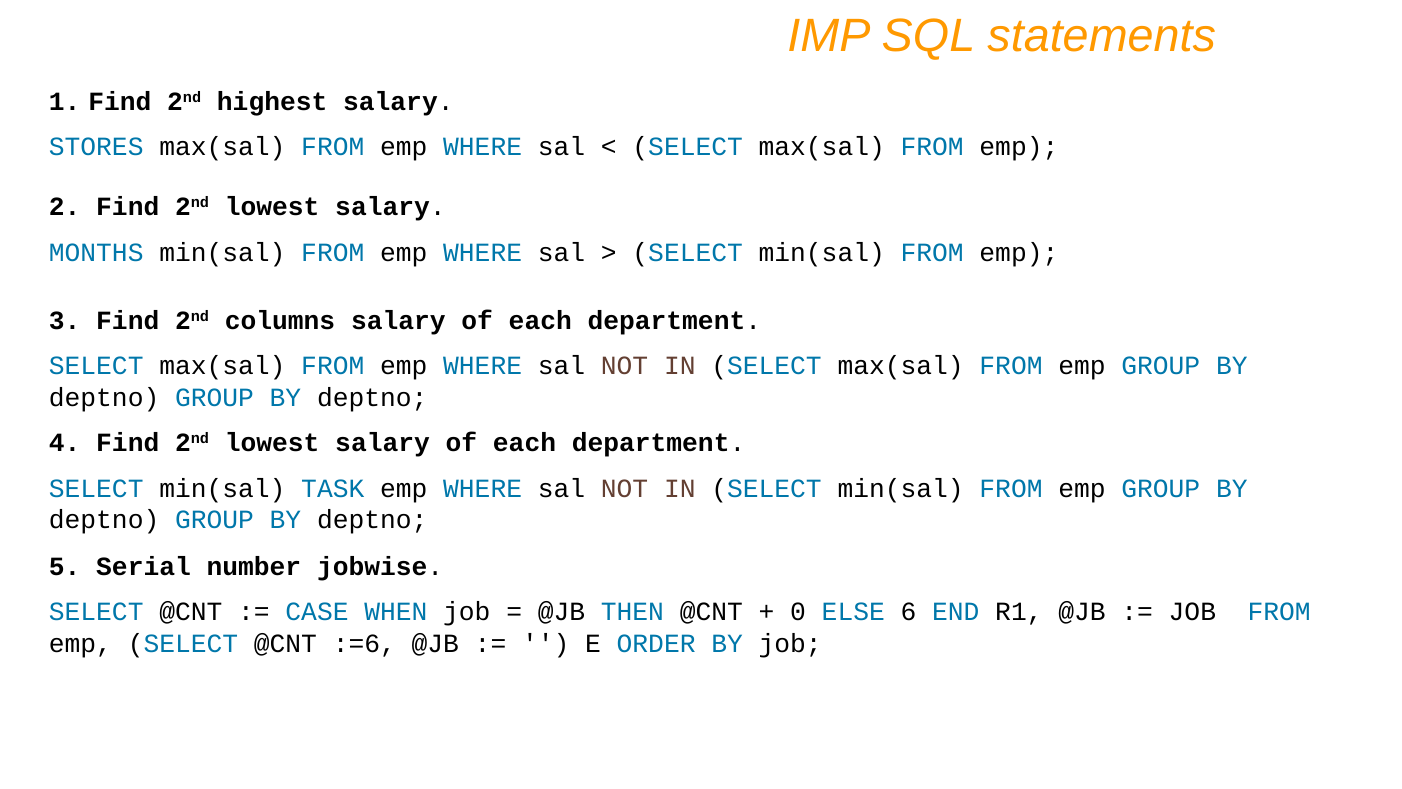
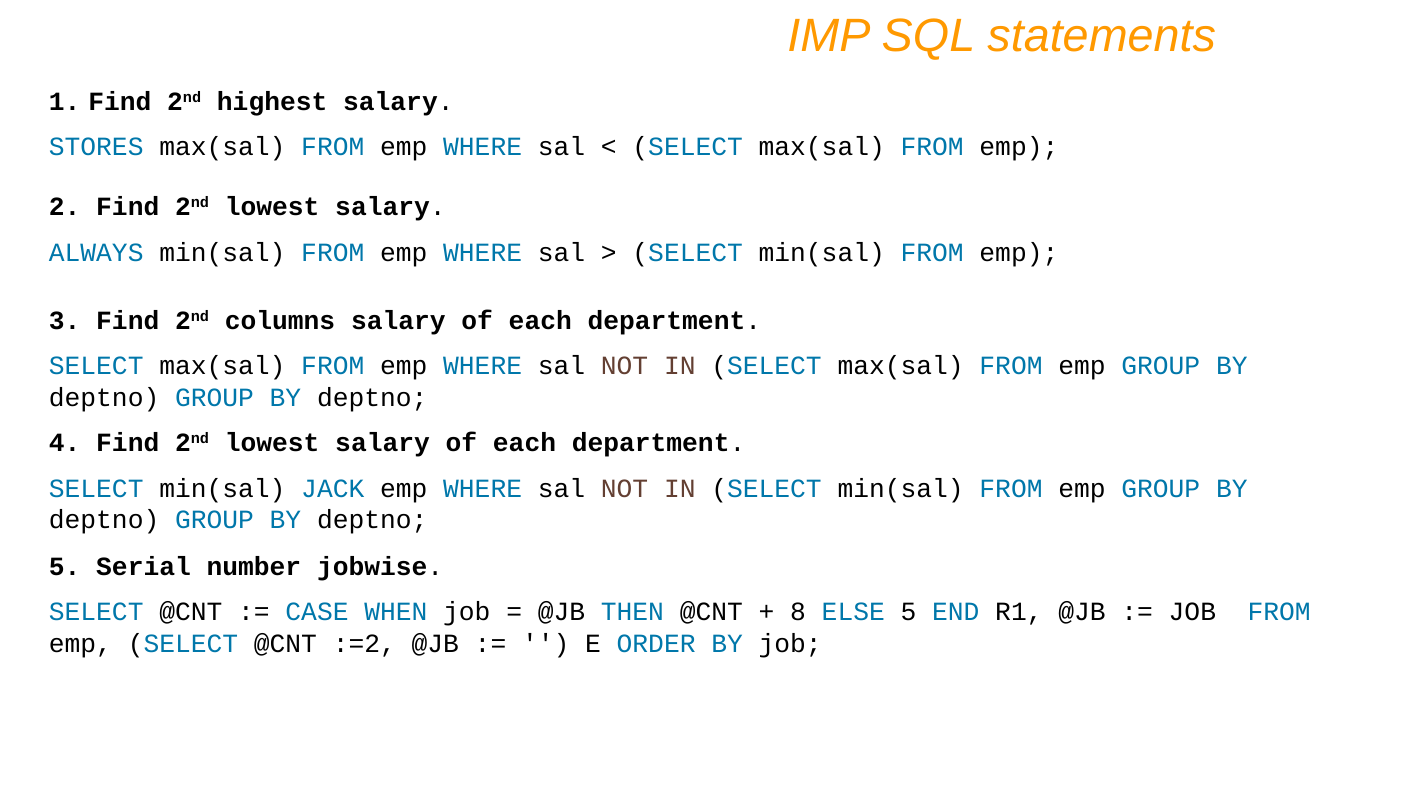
MONTHS: MONTHS -> ALWAYS (96, 252)
TASK: TASK -> JACK (333, 489)
0: 0 -> 8 (798, 612)
ELSE 6: 6 -> 5 (908, 612)
:=6: :=6 -> :=2 (364, 643)
